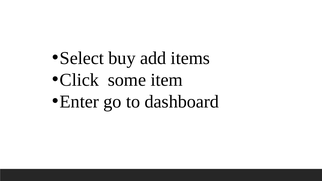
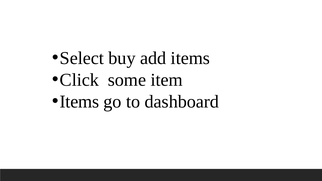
Enter: Enter -> Items (79, 102)
